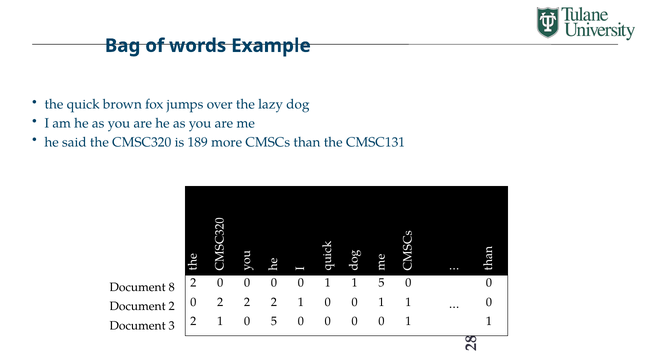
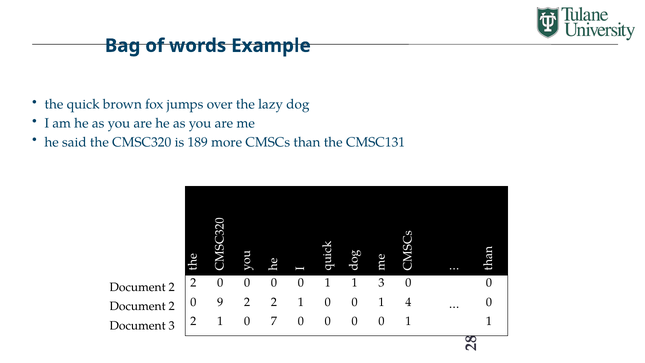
1 5: 5 -> 3 (381, 282)
8: 8 -> 2 (172, 287)
2: 2 -> 9 (220, 302)
1: 1 -> 4 (408, 302)
0 5: 5 -> 7 (274, 321)
